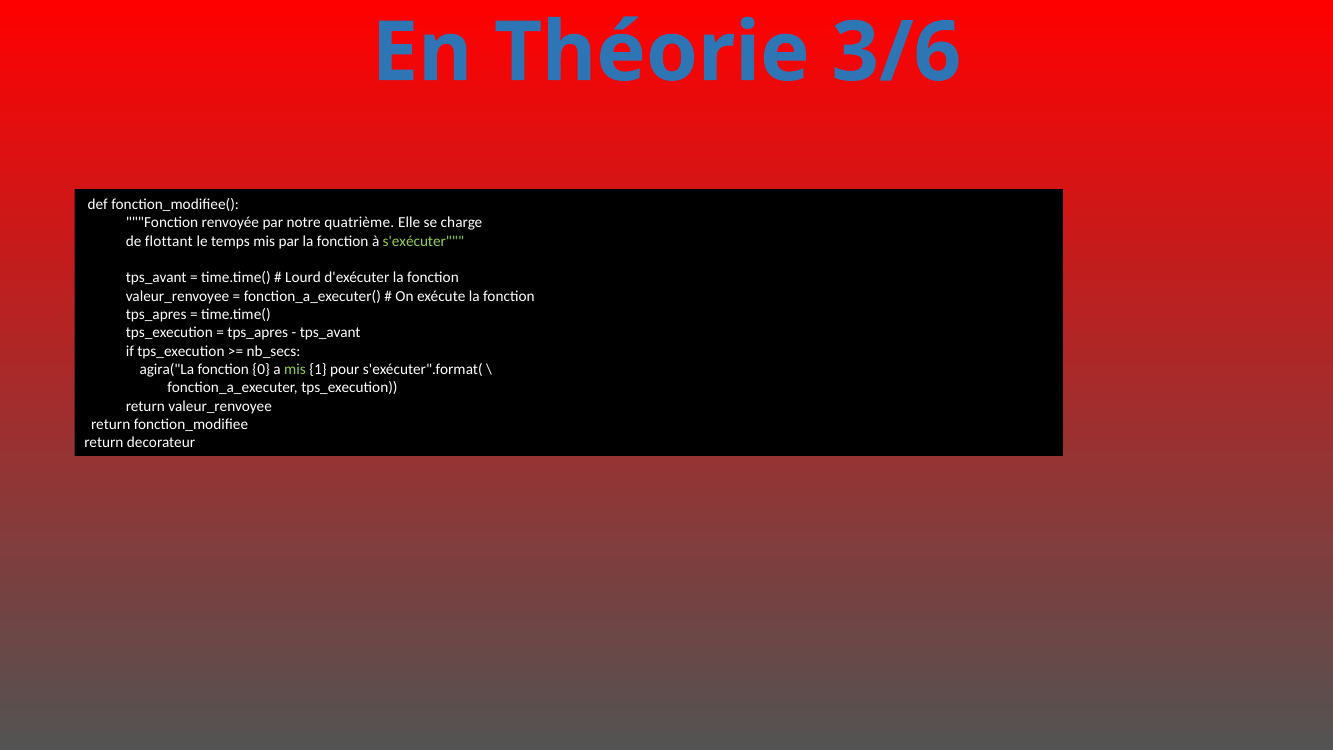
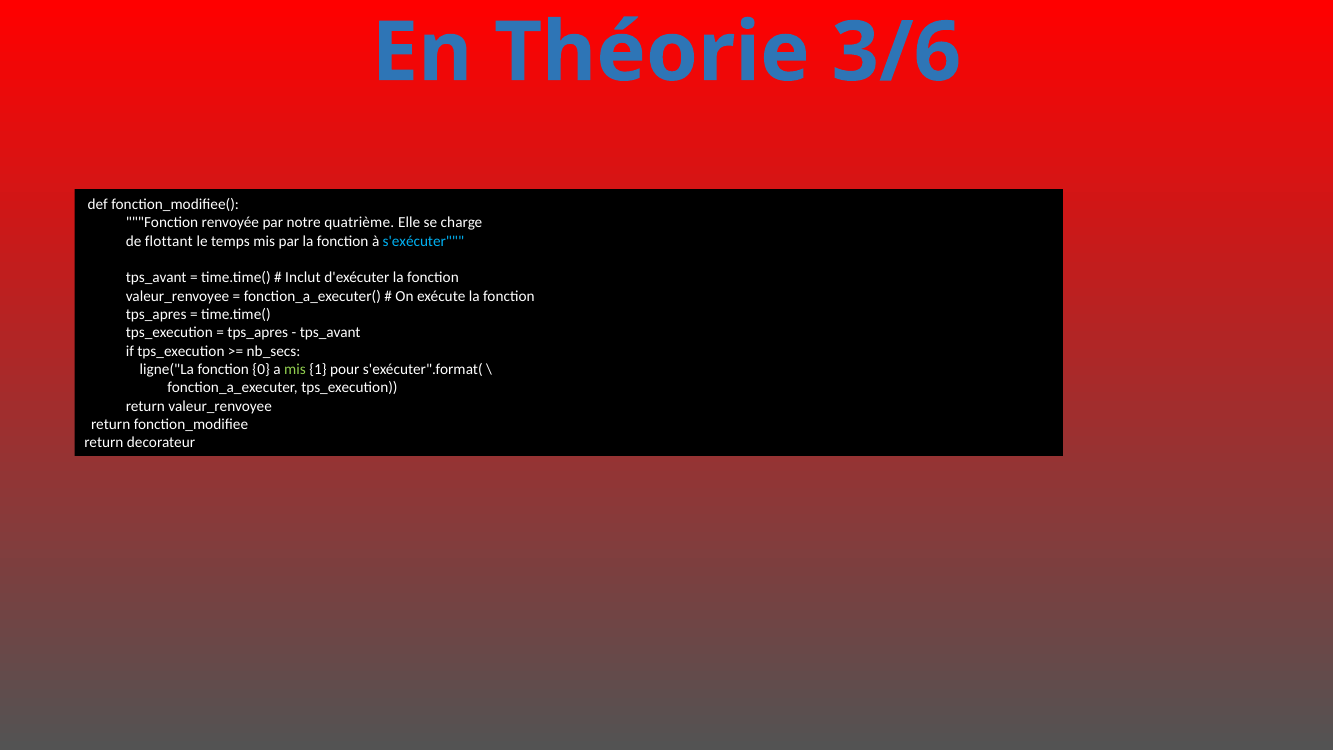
s'exécuter colour: light green -> light blue (423, 241)
Lourd: Lourd -> Inclut (303, 278)
agira("La: agira("La -> ligne("La (167, 369)
